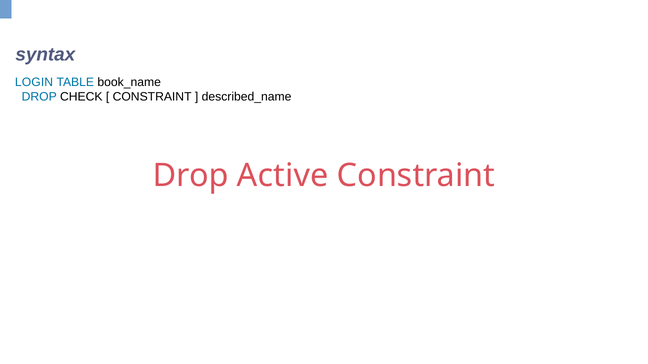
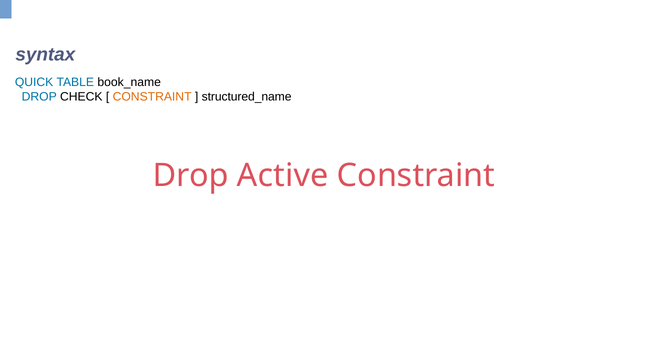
LOGIN: LOGIN -> QUICK (34, 82)
CONSTRAINT colour: black -> orange (152, 97)
described_name: described_name -> structured_name (247, 97)
